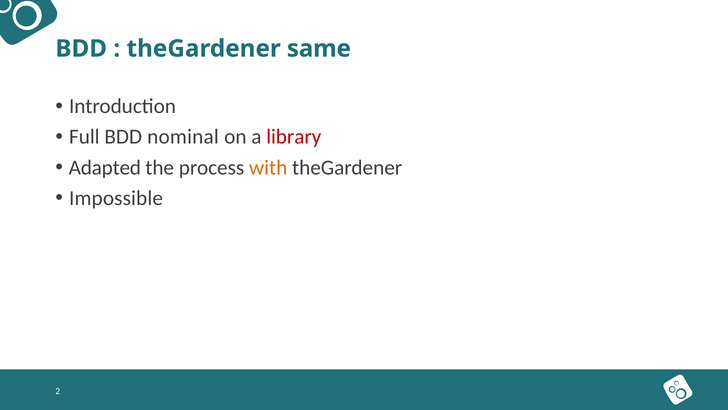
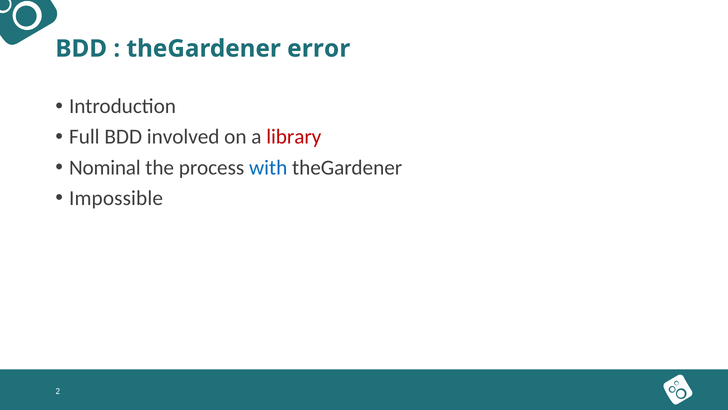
same: same -> error (319, 49)
nominal: nominal -> involved (183, 137)
Adapted: Adapted -> Nominal (105, 167)
with colour: orange -> blue (268, 167)
